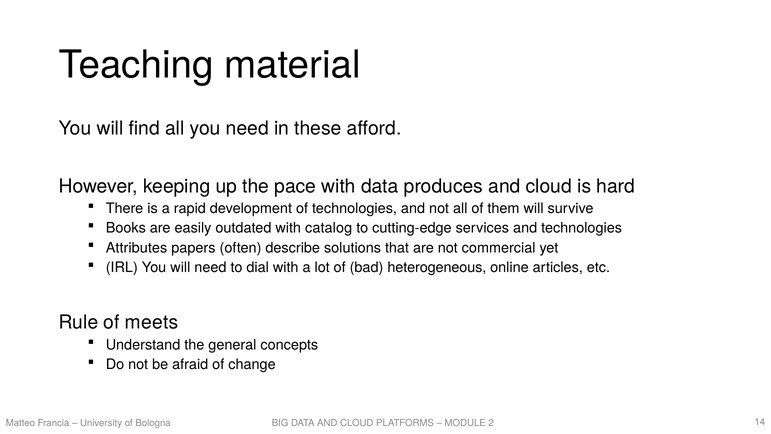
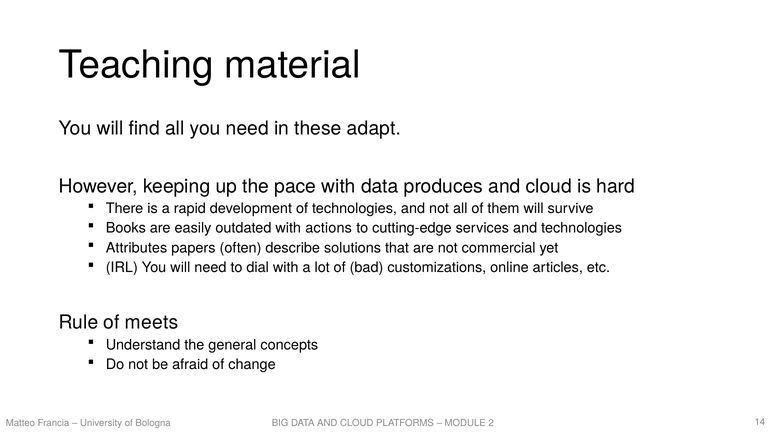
afford: afford -> adapt (374, 128)
catalog: catalog -> actions (329, 228)
heterogeneous: heterogeneous -> customizations (437, 267)
